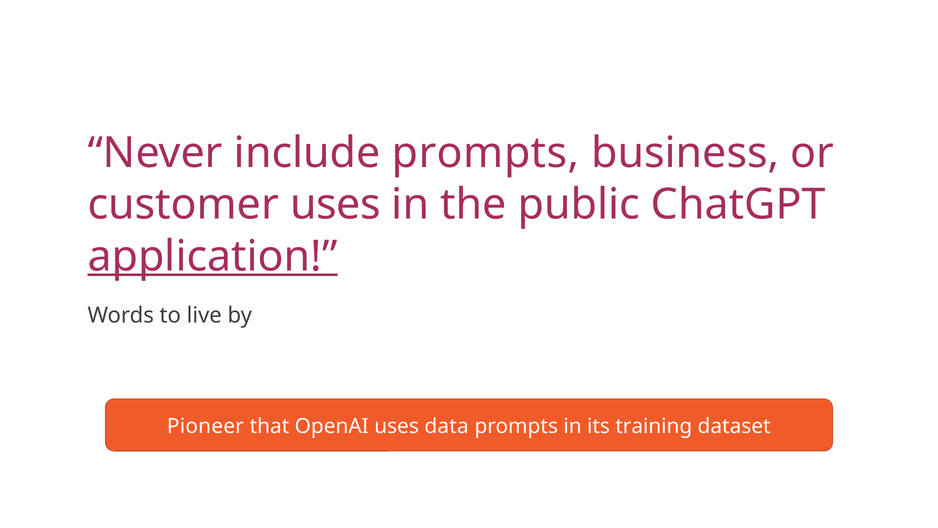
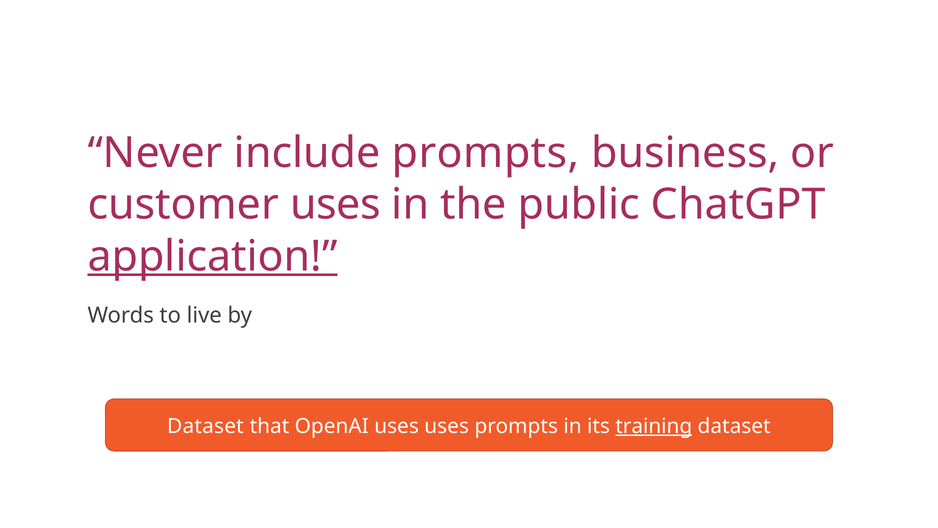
Pioneer: Pioneer -> Dataset (205, 426)
uses data: data -> uses (447, 426)
training underline: none -> present (654, 426)
